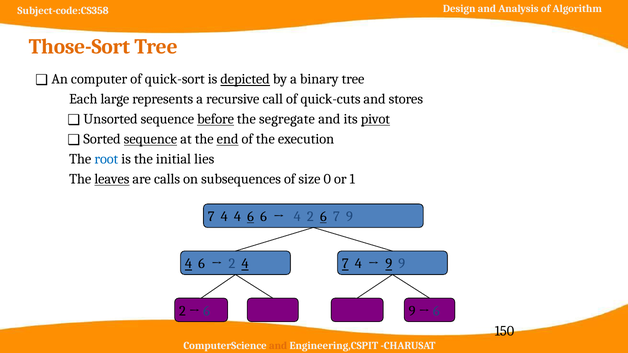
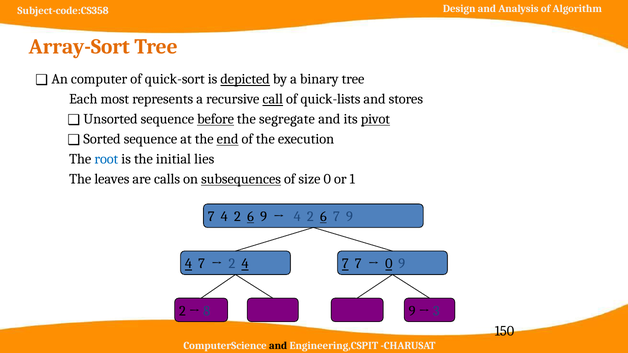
Those-Sort: Those-Sort -> Array-Sort (79, 47)
large: large -> most (115, 99)
call underline: none -> present (273, 99)
quick-cuts: quick-cuts -> quick-lists (330, 99)
sequence underline: present -> none (150, 139)
leaves underline: present -> none (112, 179)
subsequences underline: none -> present (241, 179)
7 4 4: 4 -> 2 (237, 217)
6 6: 6 -> 9 (264, 217)
6: 6 -> 7 (202, 264)
4 7 4: 4 -> 7 (358, 264)
9: 9 -> 0 (389, 264)
6: 6 -> 8 (207, 311)
6: 6 -> 3 (436, 311)
and colour: orange -> black (278, 346)
